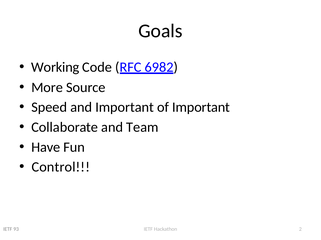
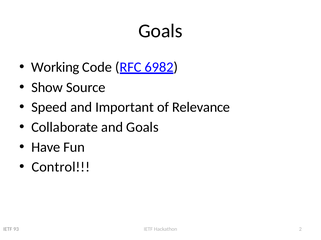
More: More -> Show (47, 88)
of Important: Important -> Relevance (201, 108)
and Team: Team -> Goals (142, 128)
